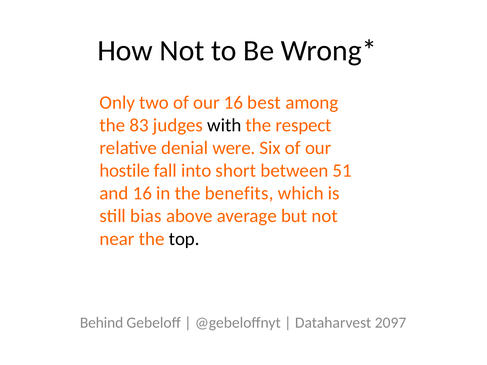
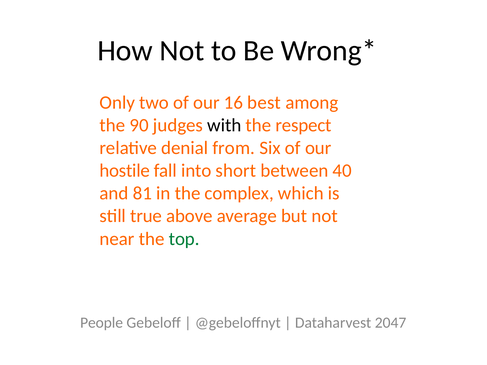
83: 83 -> 90 (139, 125)
were: were -> from (234, 148)
51: 51 -> 40 (342, 171)
and 16: 16 -> 81 (142, 193)
benefits: benefits -> complex (239, 193)
bias: bias -> true (146, 216)
top colour: black -> green (184, 239)
Behind: Behind -> People (102, 323)
2097: 2097 -> 2047 (391, 323)
